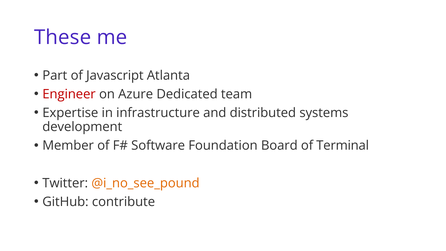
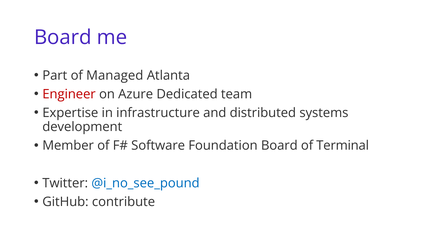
These: These -> Board (63, 37)
Javascript: Javascript -> Managed (115, 75)
@i_no_see_pound colour: orange -> blue (146, 183)
